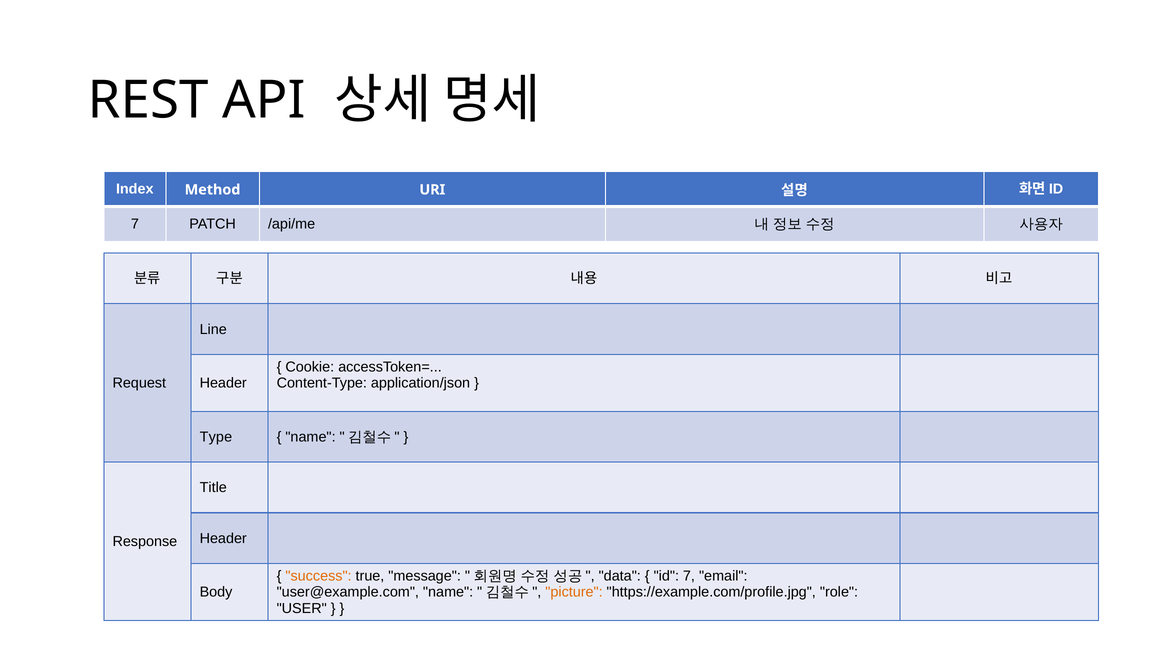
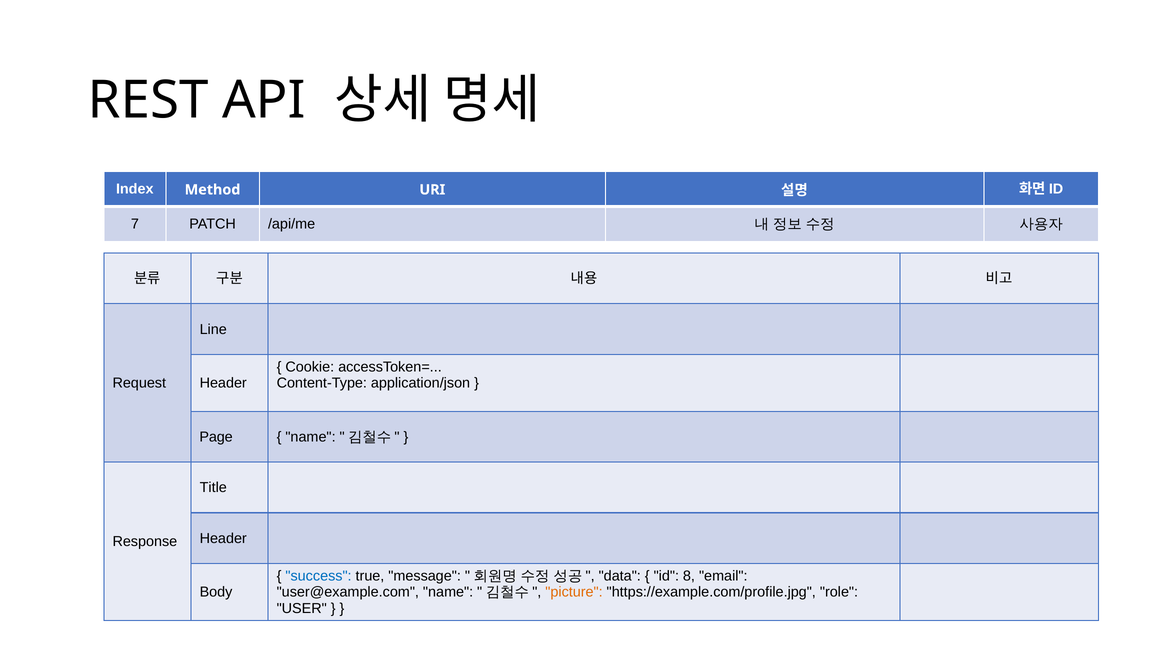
Type: Type -> Page (216, 437)
success colour: orange -> blue (319, 577)
id 7: 7 -> 8 (689, 577)
